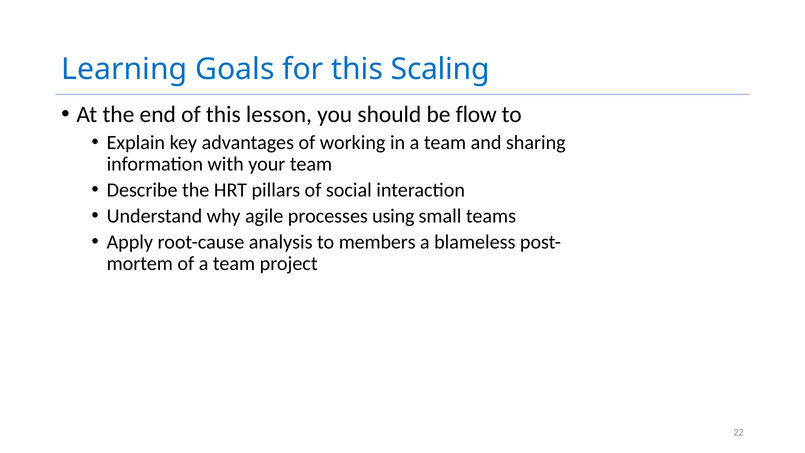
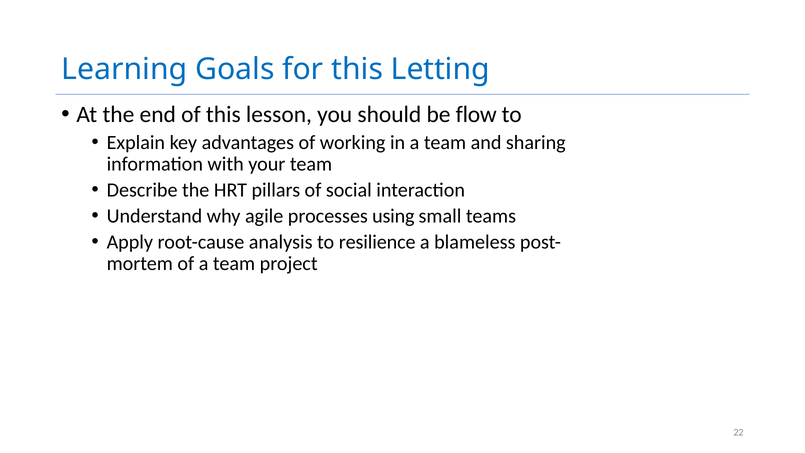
Scaling: Scaling -> Letting (440, 69)
members: members -> resilience (377, 242)
